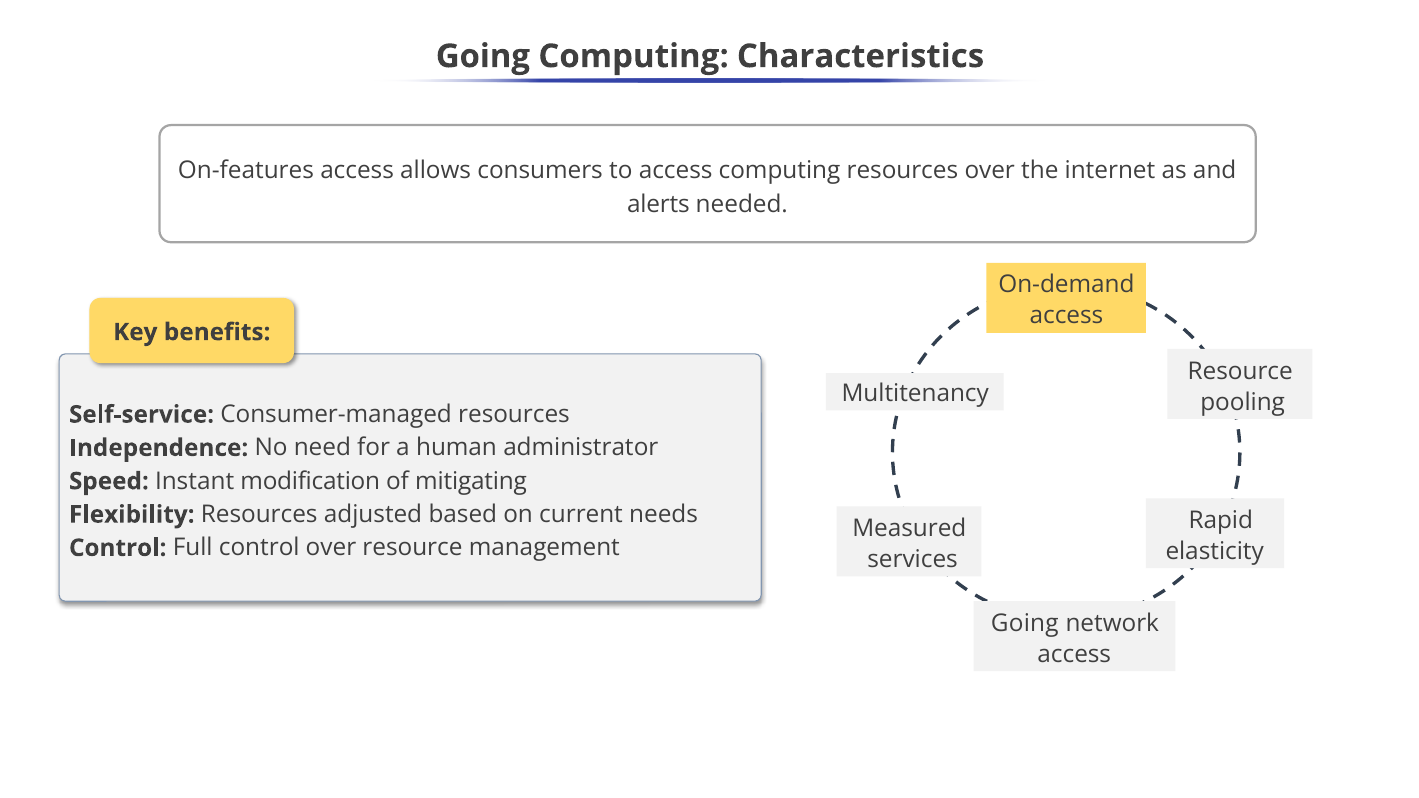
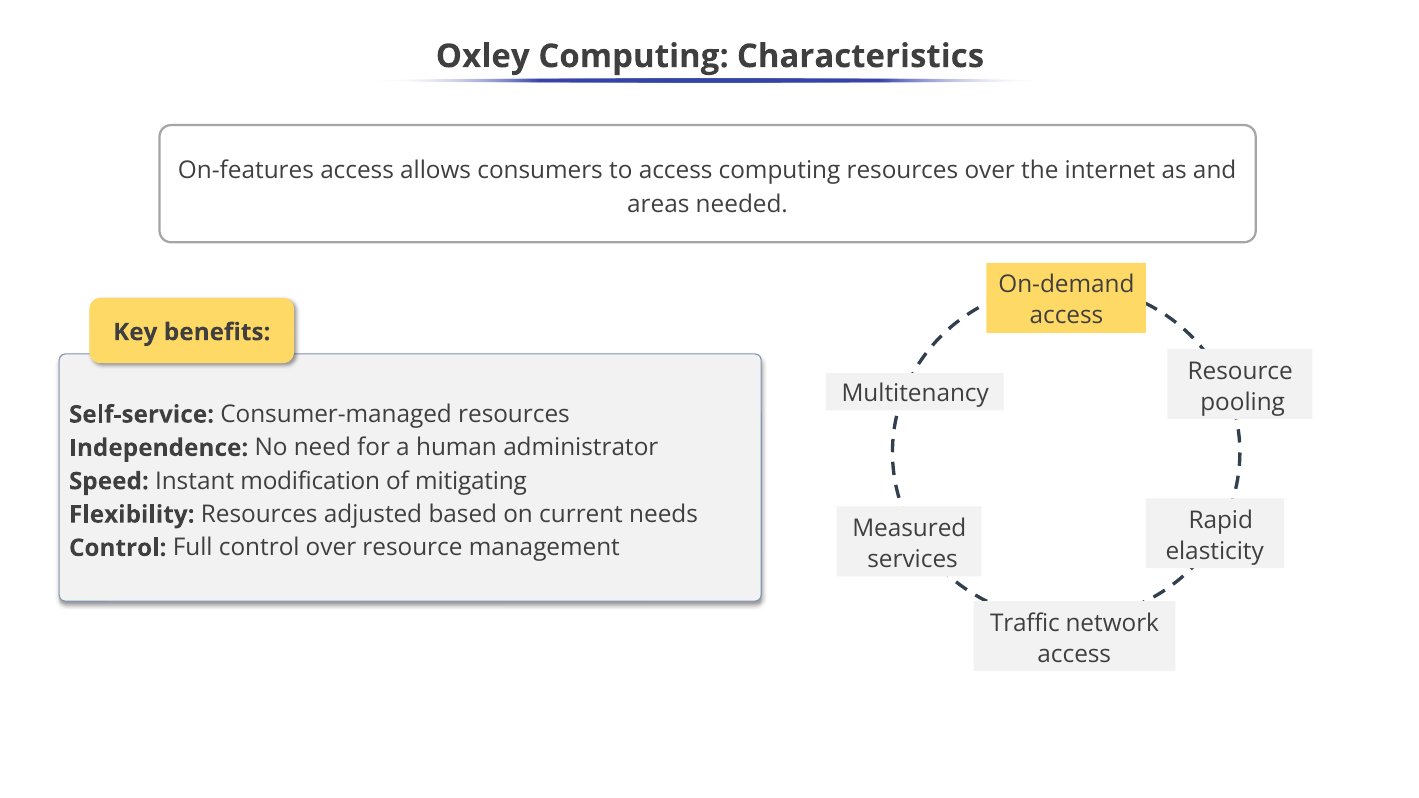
Going: Going -> Oxley (483, 56)
alerts: alerts -> areas (658, 204)
Going: Going -> Traffic (1025, 623)
